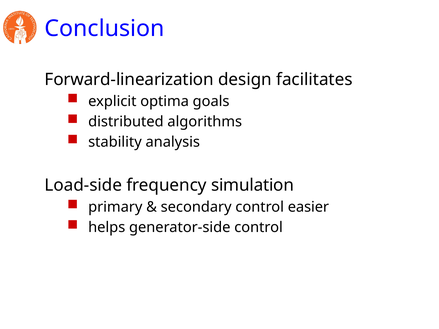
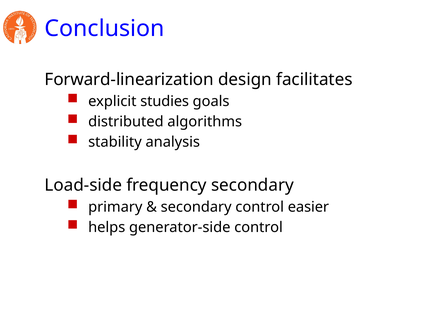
optima: optima -> studies (165, 101)
frequency simulation: simulation -> secondary (252, 185)
